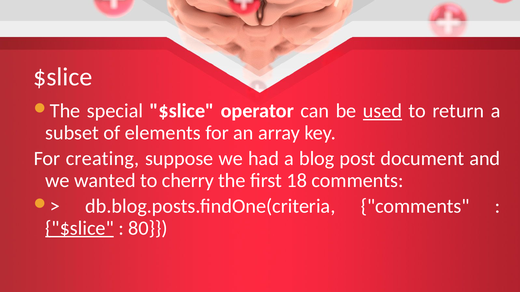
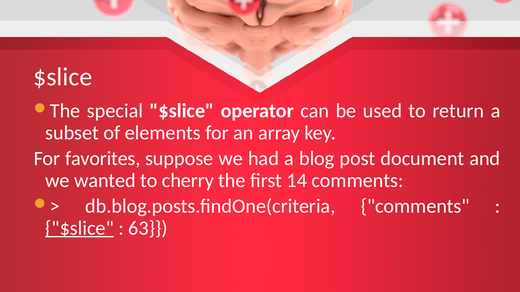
used underline: present -> none (383, 111)
creating: creating -> favorites (103, 159)
18: 18 -> 14 (297, 181)
80: 80 -> 63 (148, 228)
